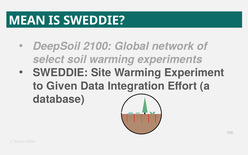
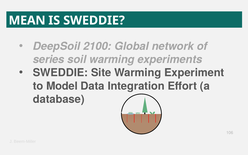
select: select -> series (49, 60)
Given: Given -> Model (62, 86)
